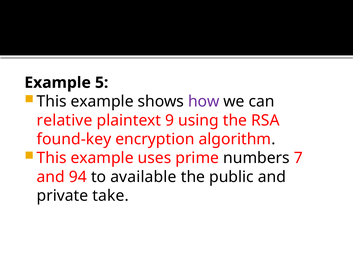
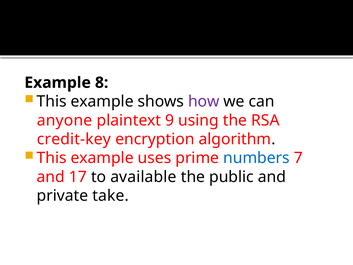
5: 5 -> 8 (102, 83)
relative: relative -> anyone (65, 120)
found-key: found-key -> credit-key (74, 139)
numbers colour: black -> blue (256, 158)
94: 94 -> 17 (78, 177)
